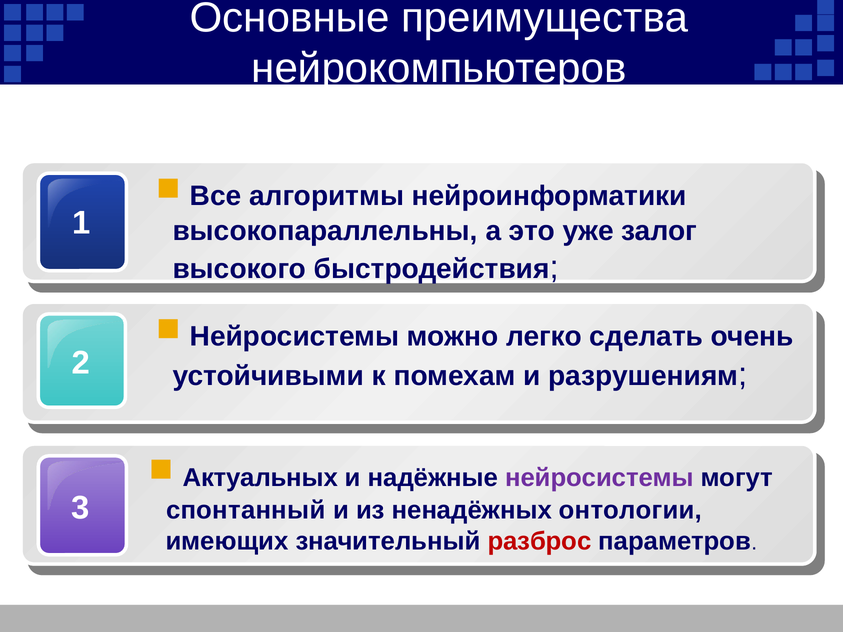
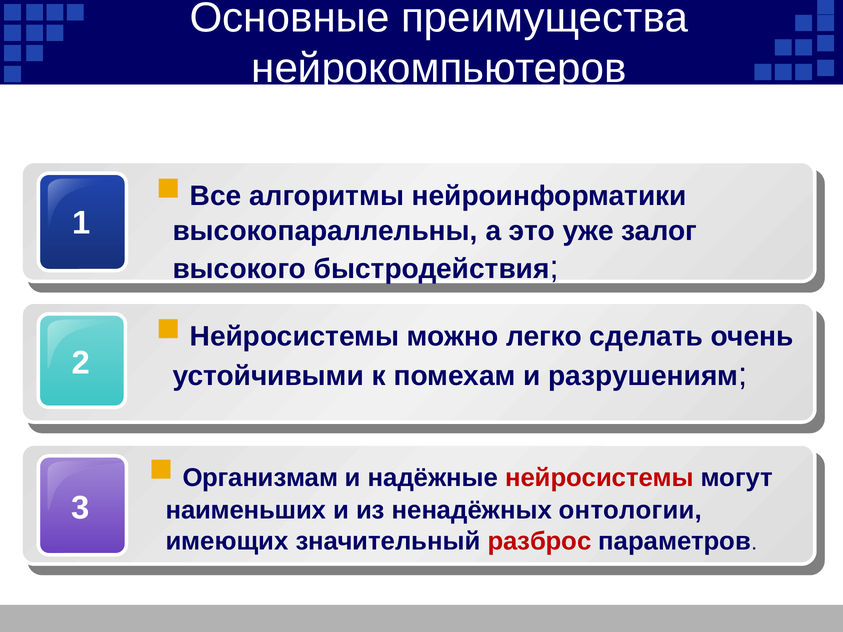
Актуальных: Актуальных -> Организмам (260, 478)
нейросистемы colour: purple -> red (600, 478)
спонтанный: спонтанный -> наименьших (246, 510)
